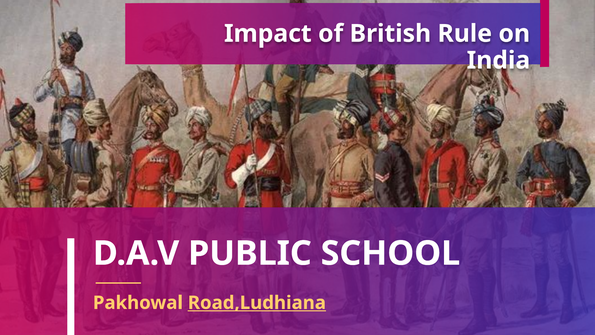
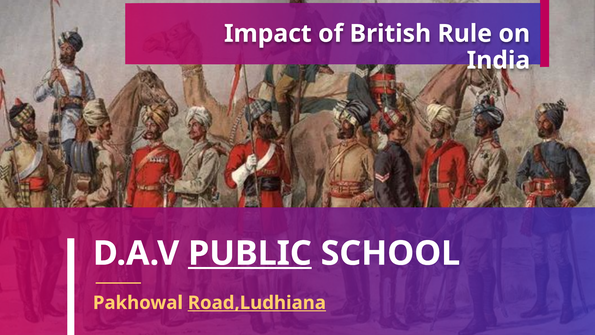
PUBLIC underline: none -> present (250, 253)
